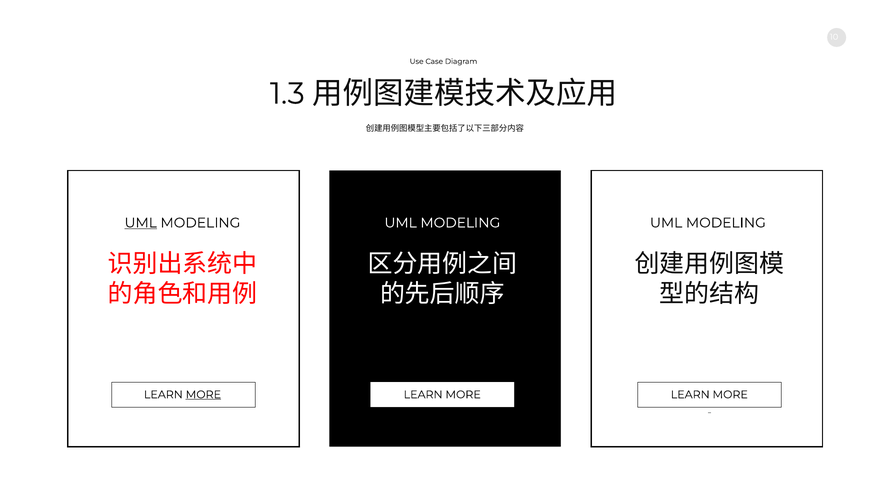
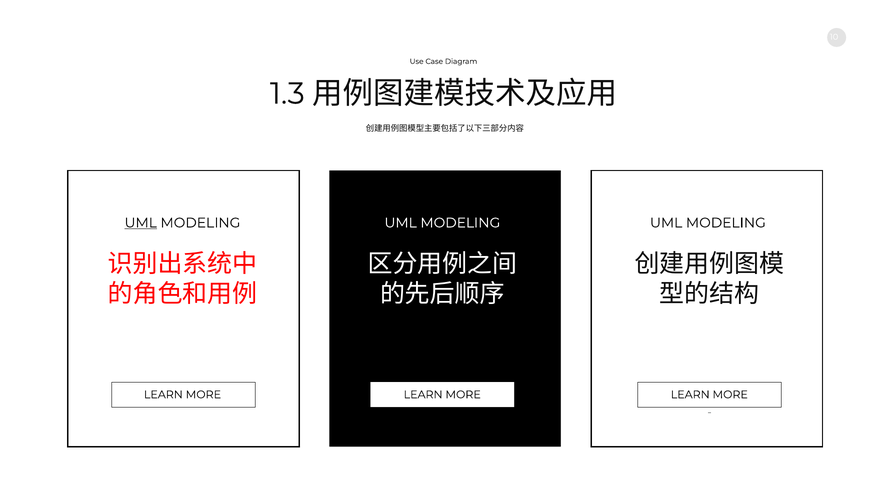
MORE underline: present -> none (203, 395)
